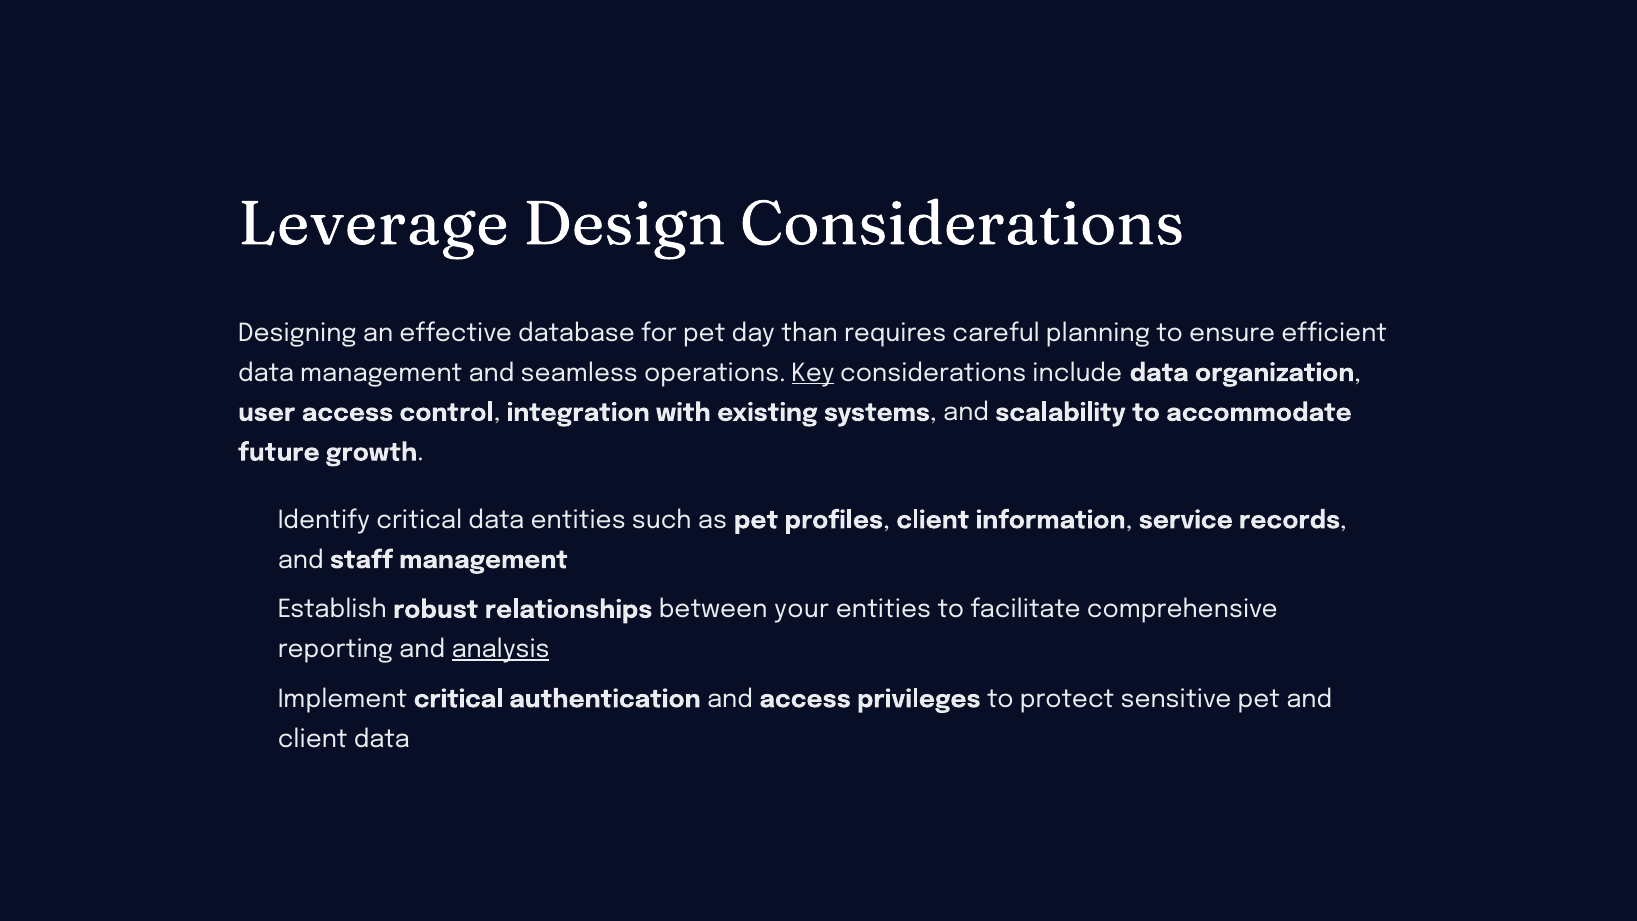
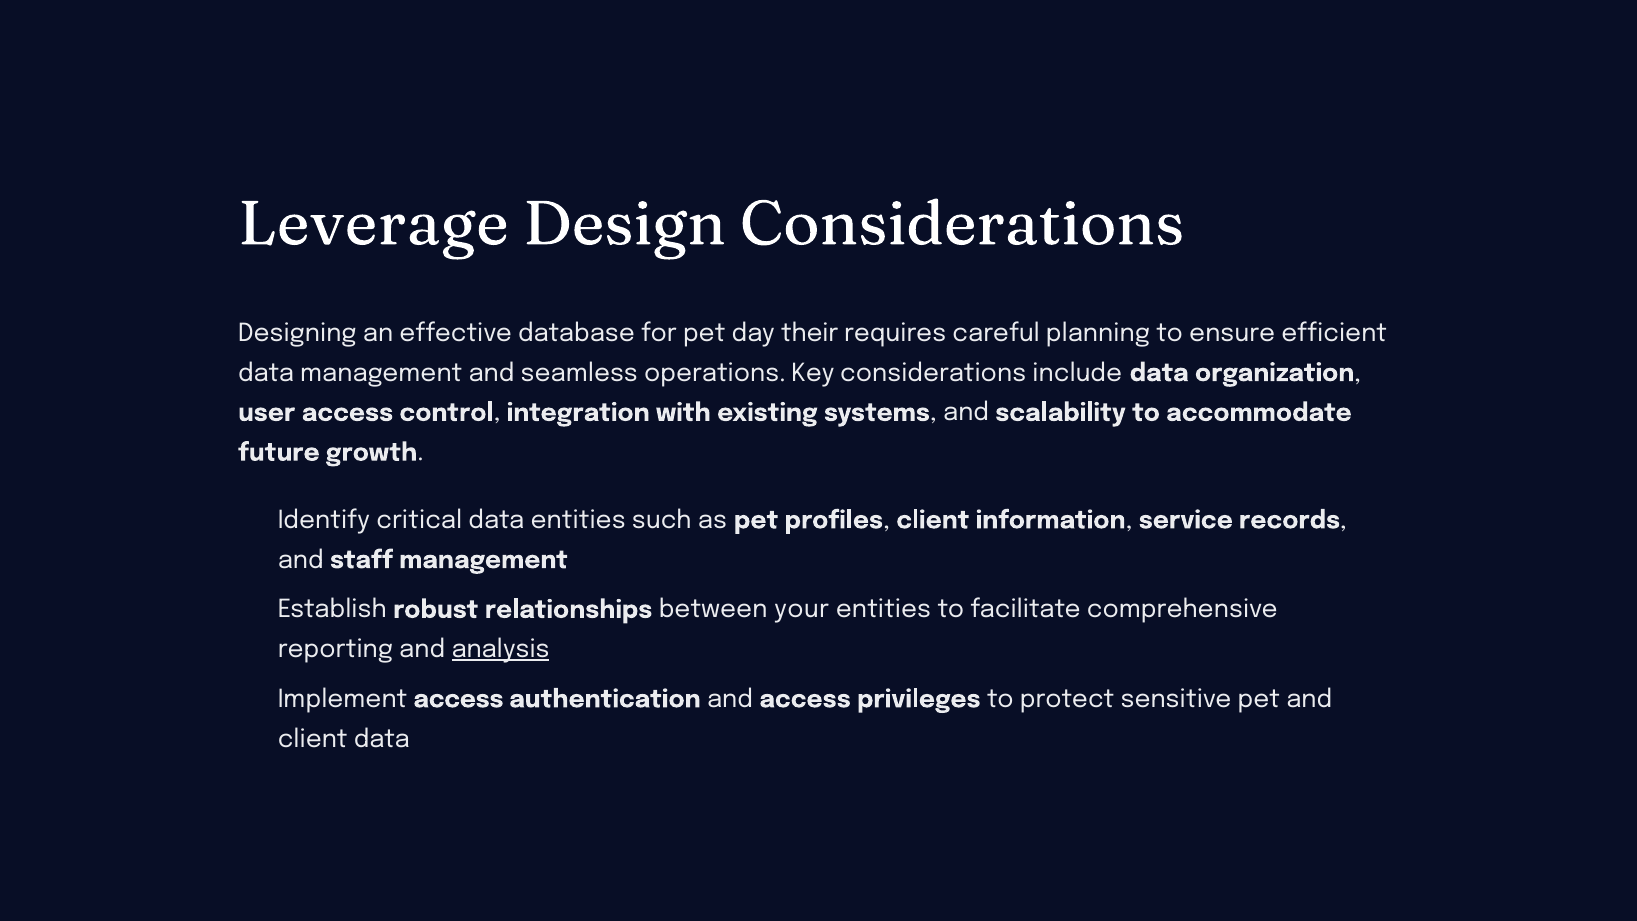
than: than -> their (810, 333)
Key underline: present -> none (813, 373)
Implement critical: critical -> access (458, 699)
